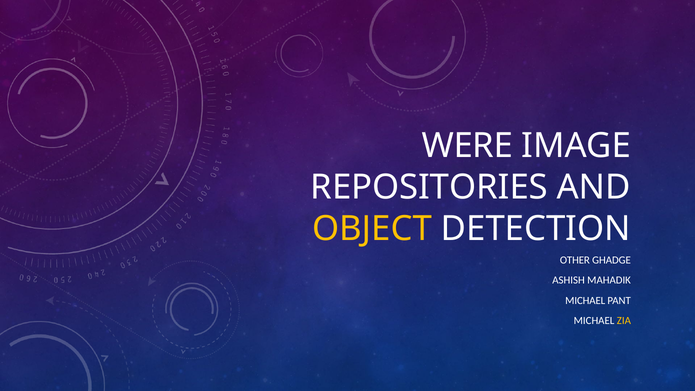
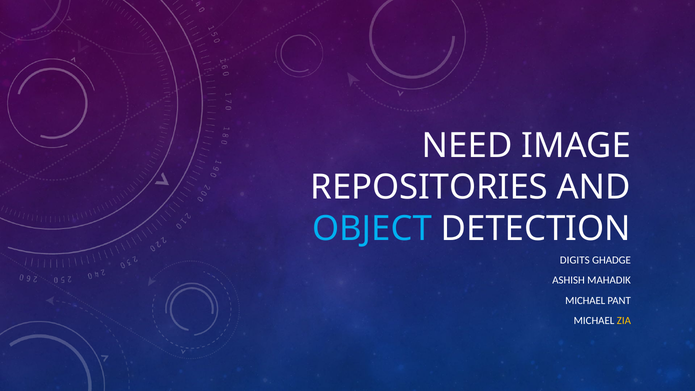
WERE: WERE -> NEED (467, 146)
OBJECT colour: yellow -> light blue (372, 229)
OTHER: OTHER -> DIGITS (575, 260)
